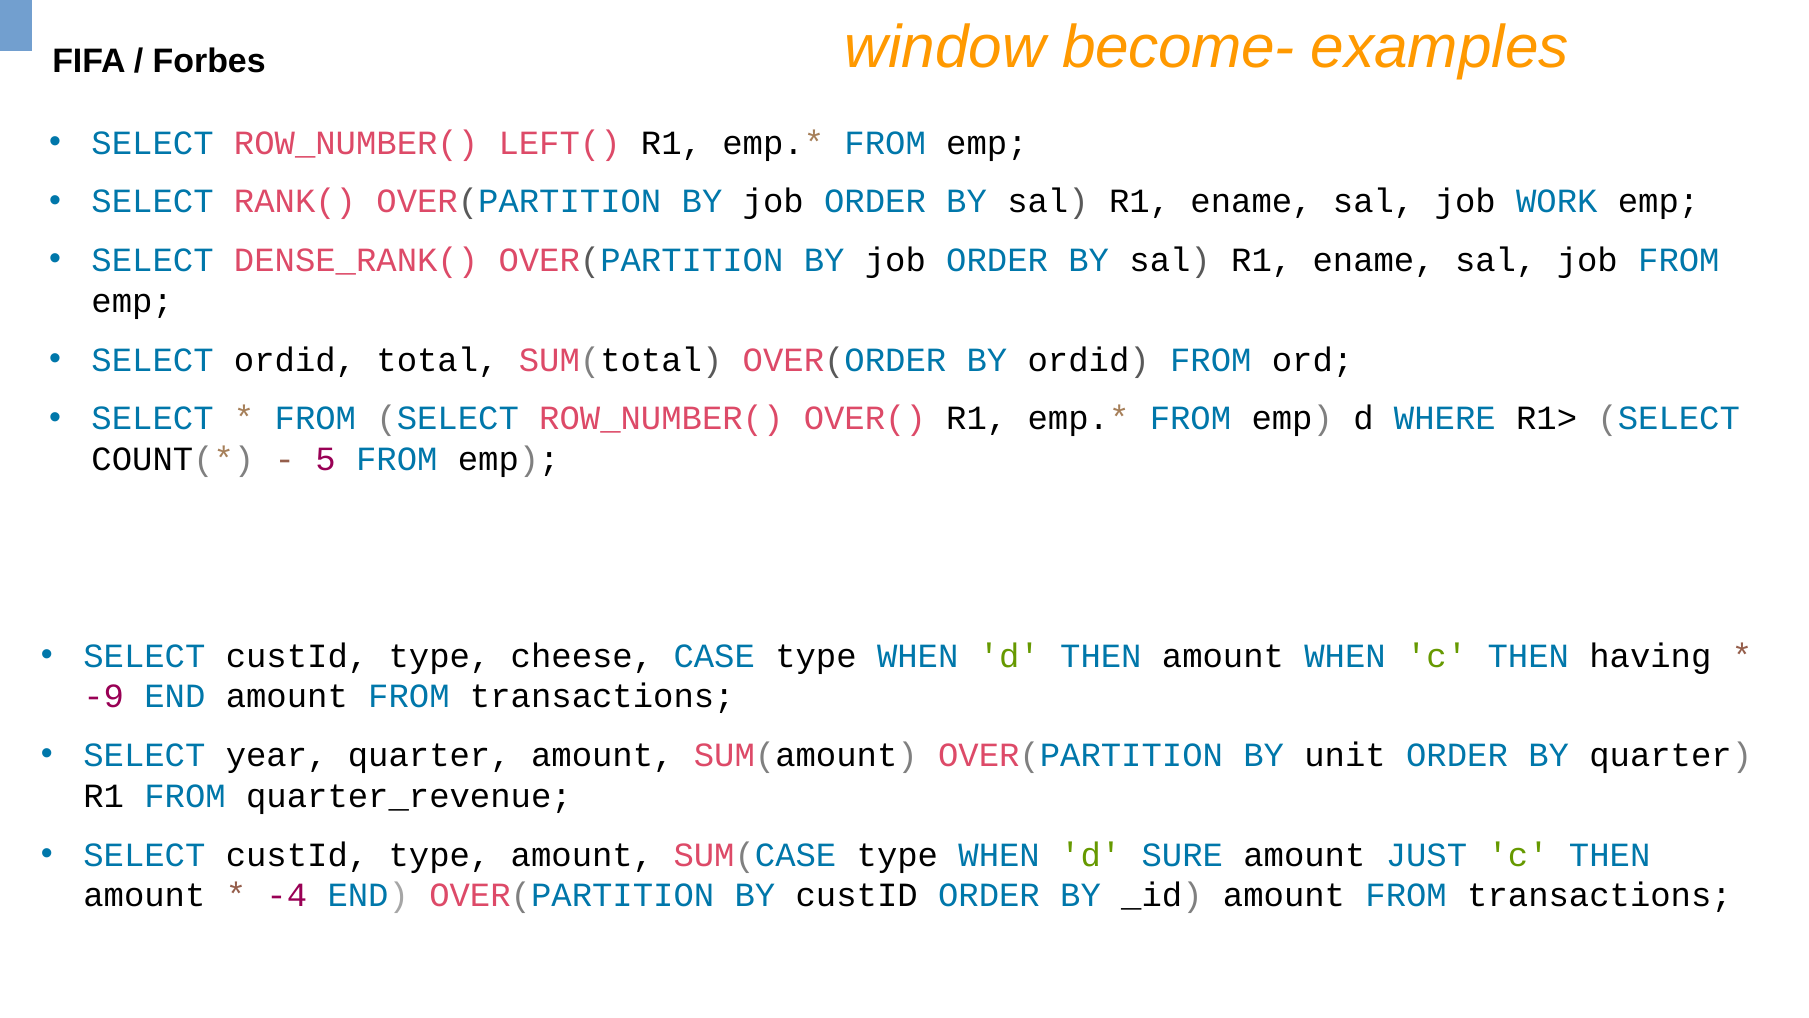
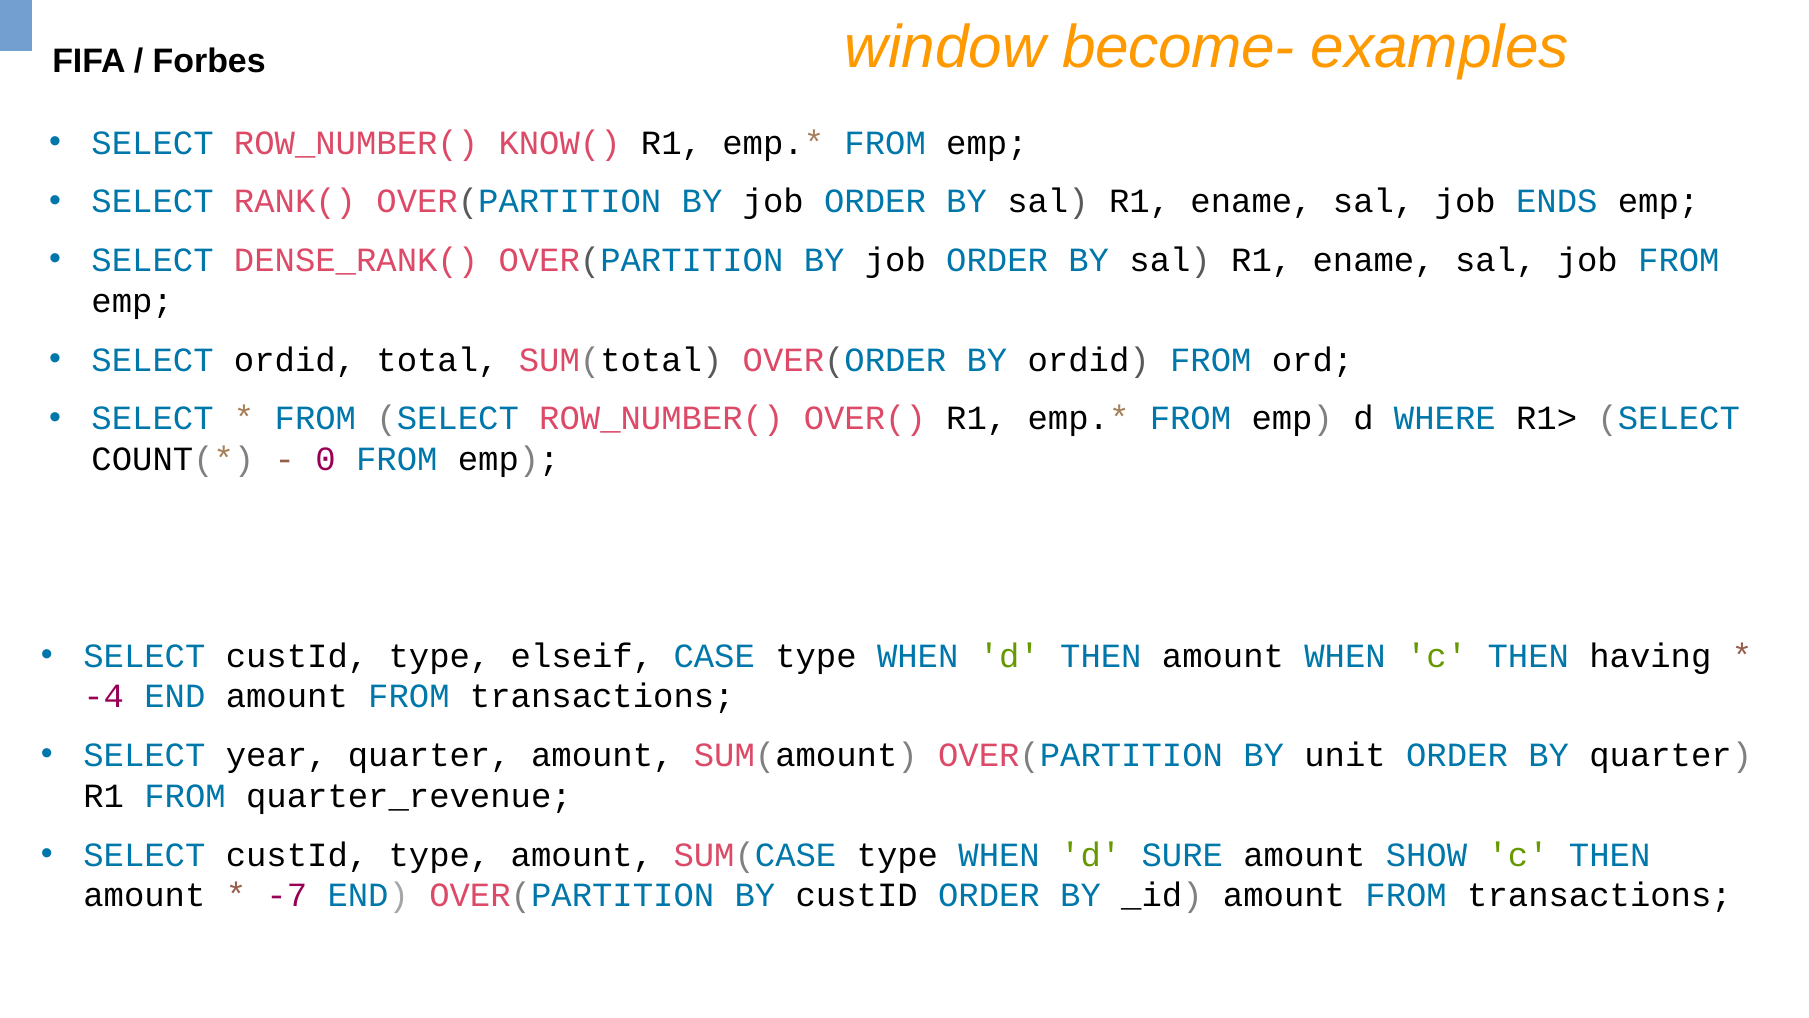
LEFT(: LEFT( -> KNOW( (560, 143)
WORK: WORK -> ENDS (1557, 202)
5: 5 -> 0 (326, 459)
cheese: cheese -> elseif (582, 656)
-9: -9 -> -4 (104, 696)
JUST: JUST -> SHOW (1426, 855)
-4: -4 -> -7 (287, 895)
